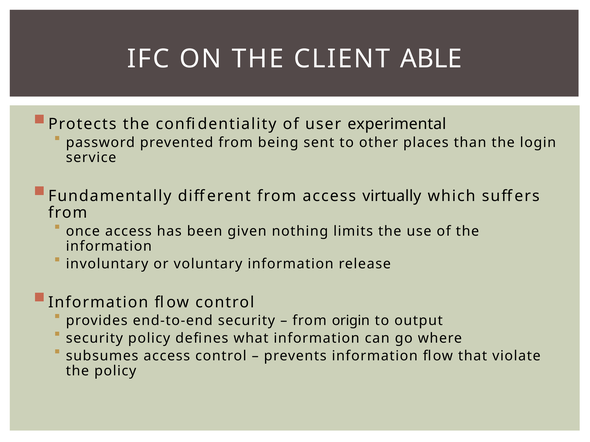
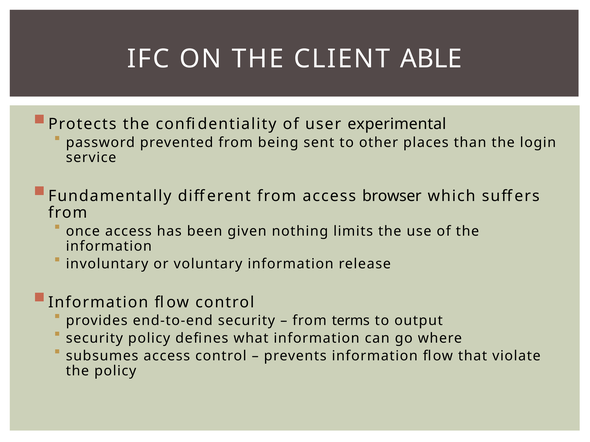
virtually: virtually -> browser (392, 196)
origin: origin -> terms (351, 321)
